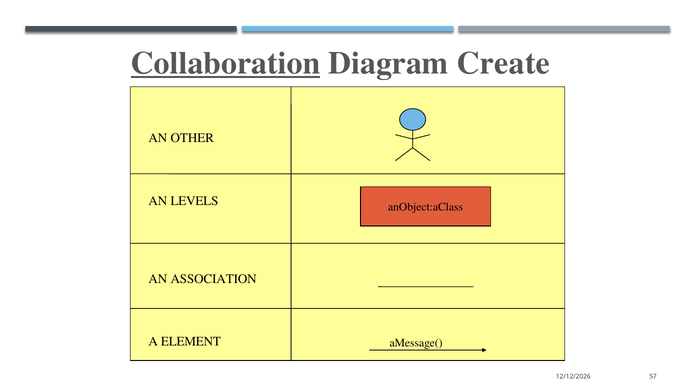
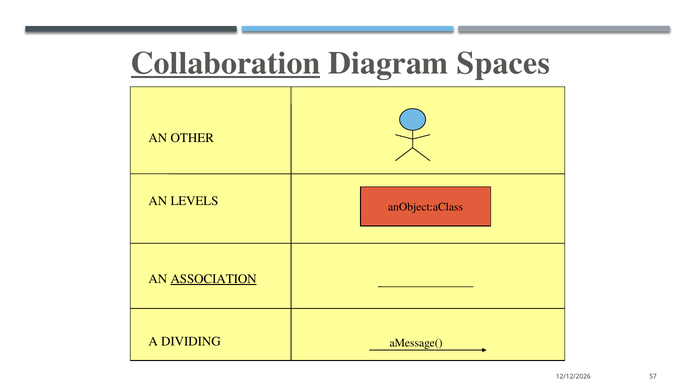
Create: Create -> Spaces (503, 63)
ASSOCIATION underline: none -> present (214, 279)
ELEMENT: ELEMENT -> DIVIDING (191, 341)
